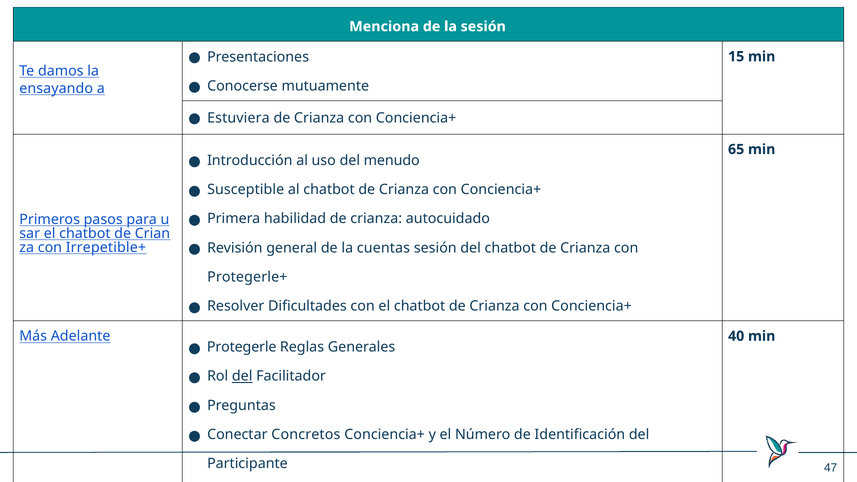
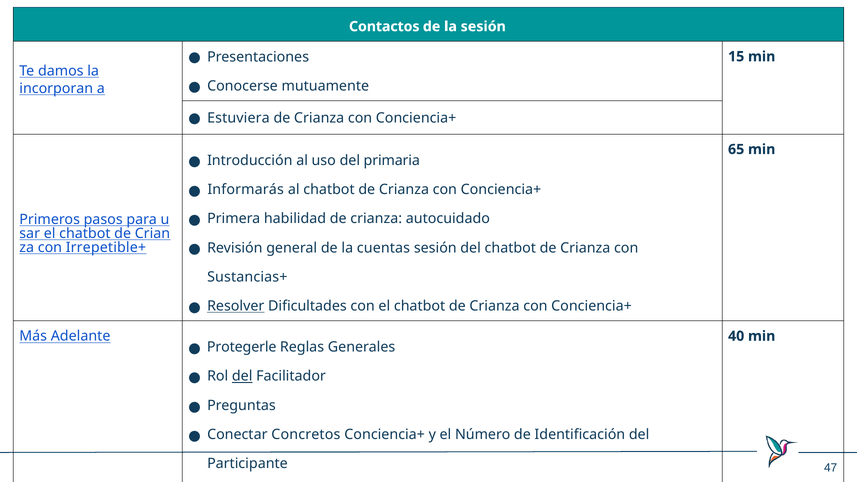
Menciona: Menciona -> Contactos (384, 27)
ensayando: ensayando -> incorporan (56, 88)
menudo: menudo -> primaria (392, 160)
Susceptible: Susceptible -> Informarás (246, 190)
Protegerle+: Protegerle+ -> Sustancias+ (247, 277)
Resolver underline: none -> present (236, 306)
